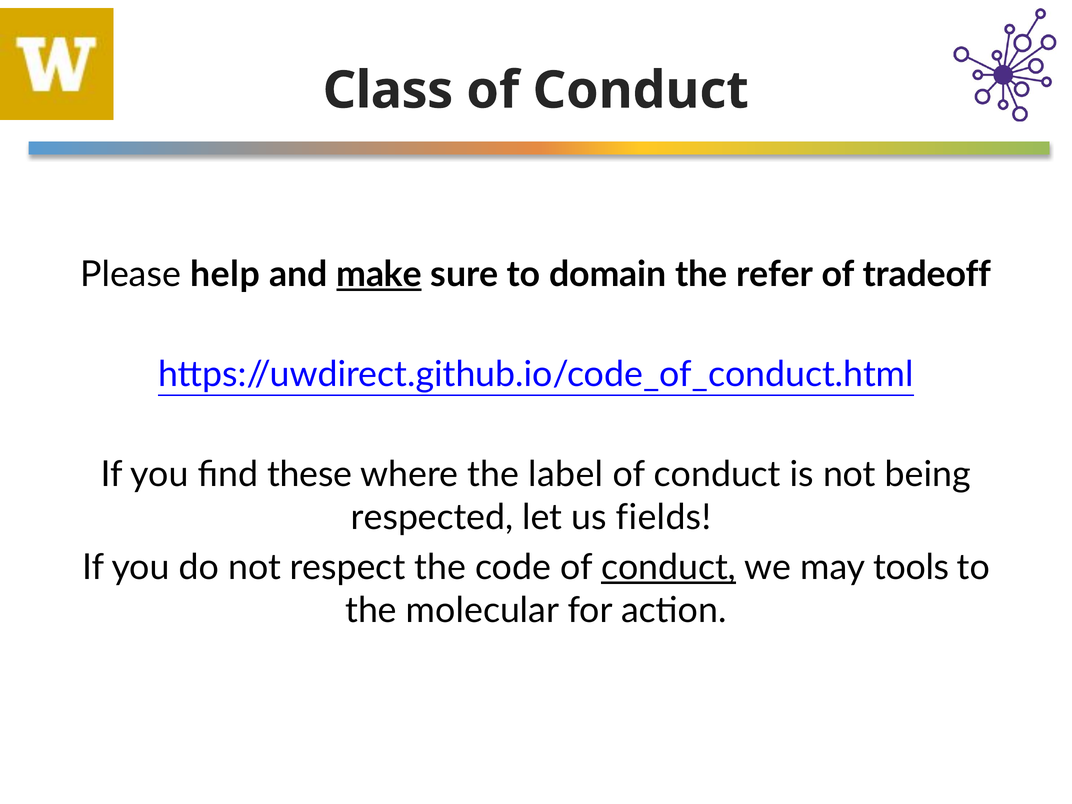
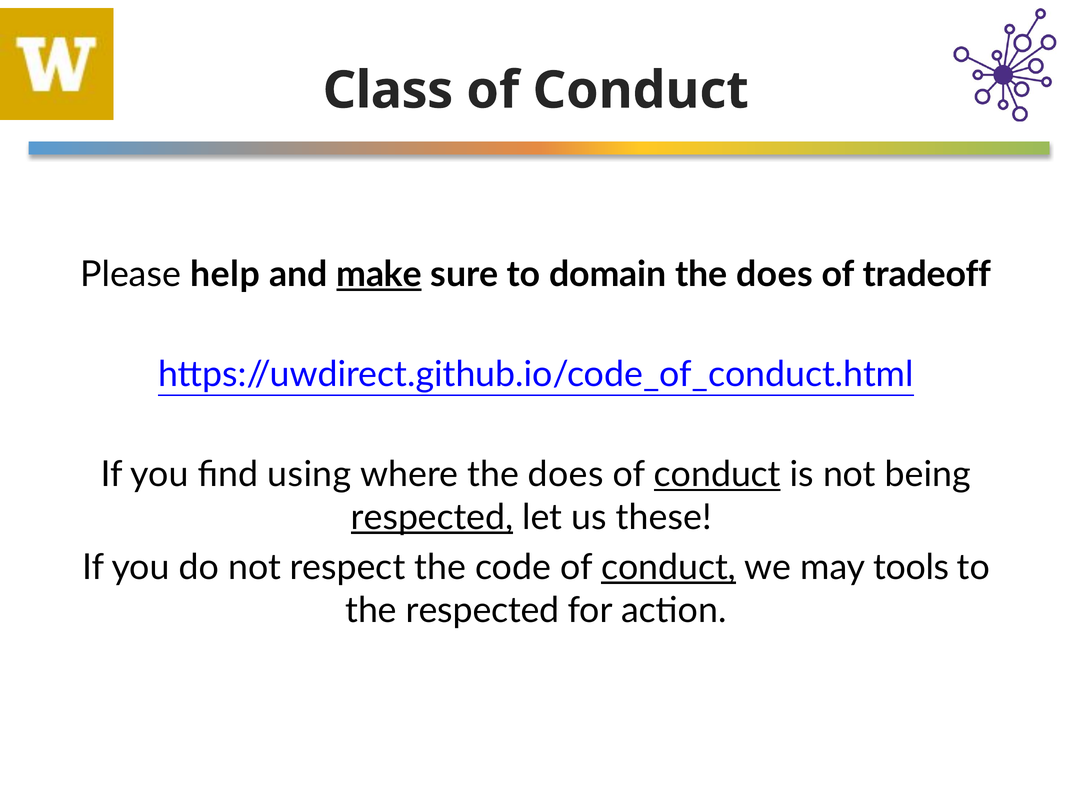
refer: refer -> does (775, 274)
these: these -> using (309, 474)
where the label: label -> does (566, 474)
conduct underline: none -> present (717, 474)
respected underline: none -> present (432, 517)
fields: fields -> these (664, 517)
the molecular: molecular -> respected (483, 610)
